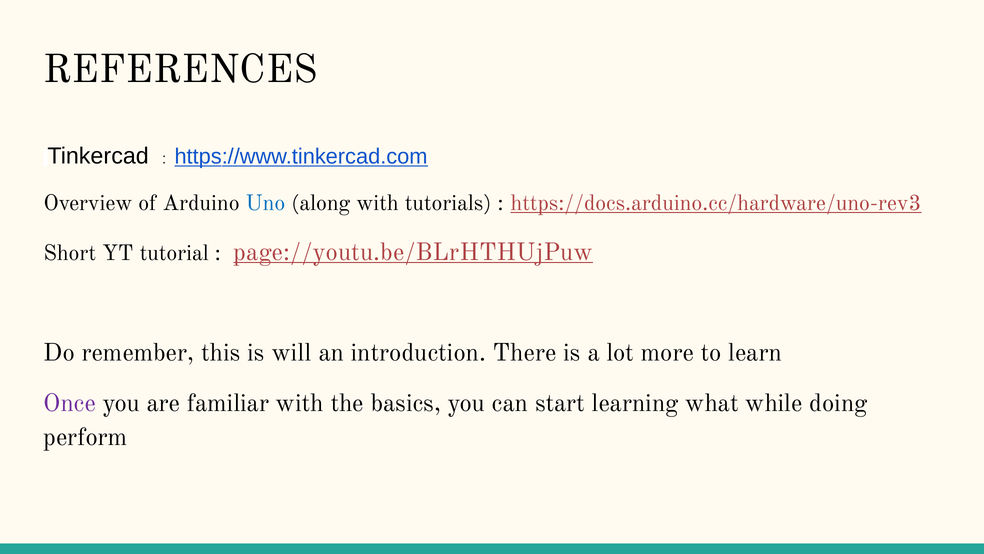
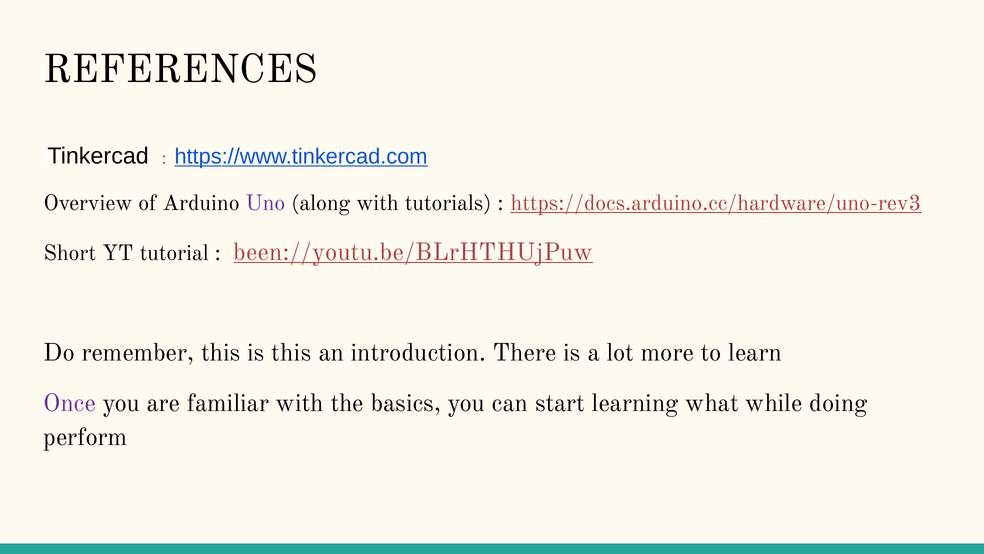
Uno colour: blue -> purple (265, 203)
page://youtu.be/BLrHTHUjPuw: page://youtu.be/BLrHTHUjPuw -> been://youtu.be/BLrHTHUjPuw (413, 252)
is will: will -> this (291, 352)
